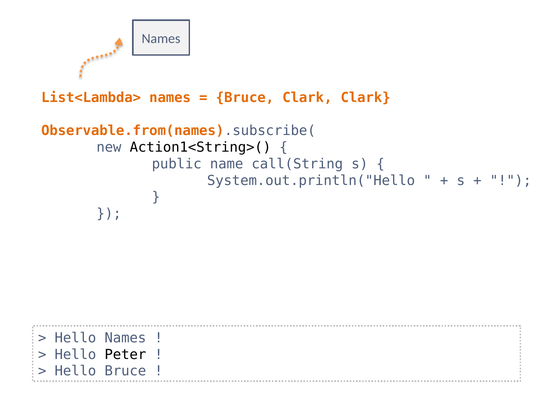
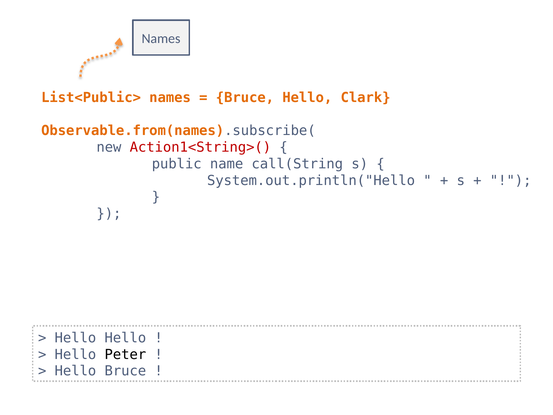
List<Lambda>: List<Lambda> -> List<Public> (91, 97)
Bruce Clark: Clark -> Hello (307, 97)
Action1<String>( colour: black -> red (200, 147)
Hello Names: Names -> Hello (125, 338)
